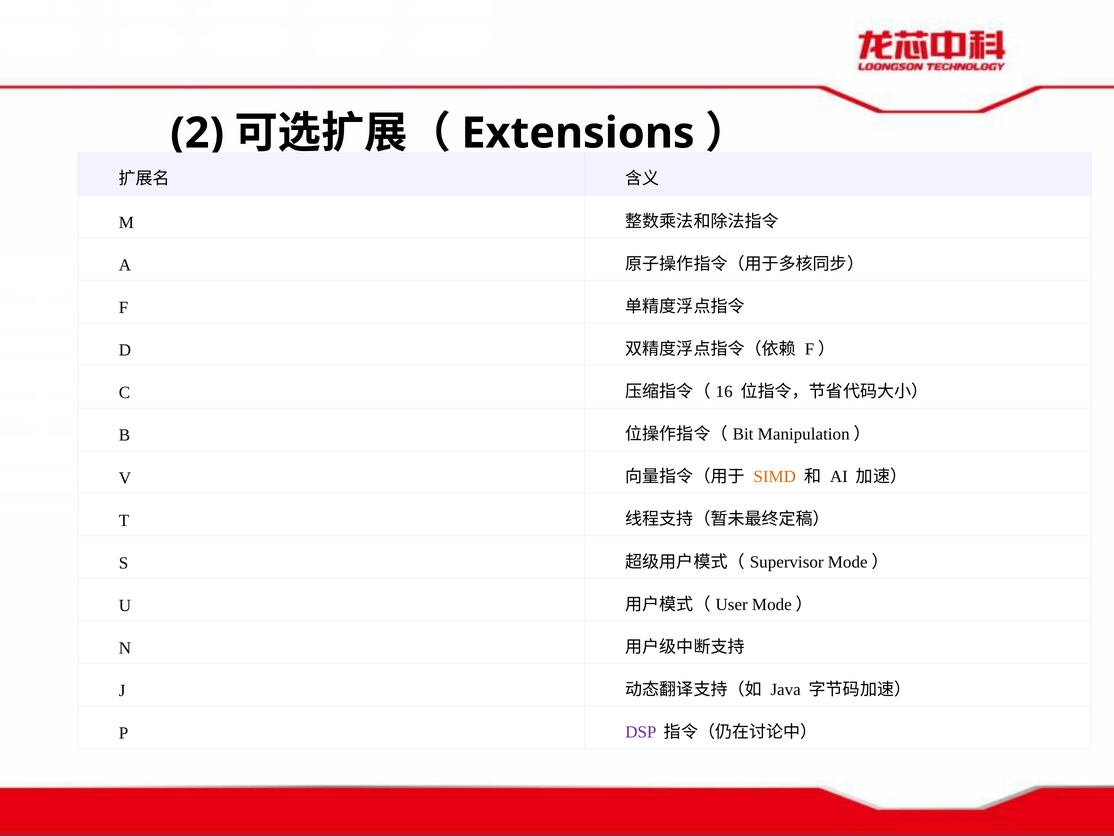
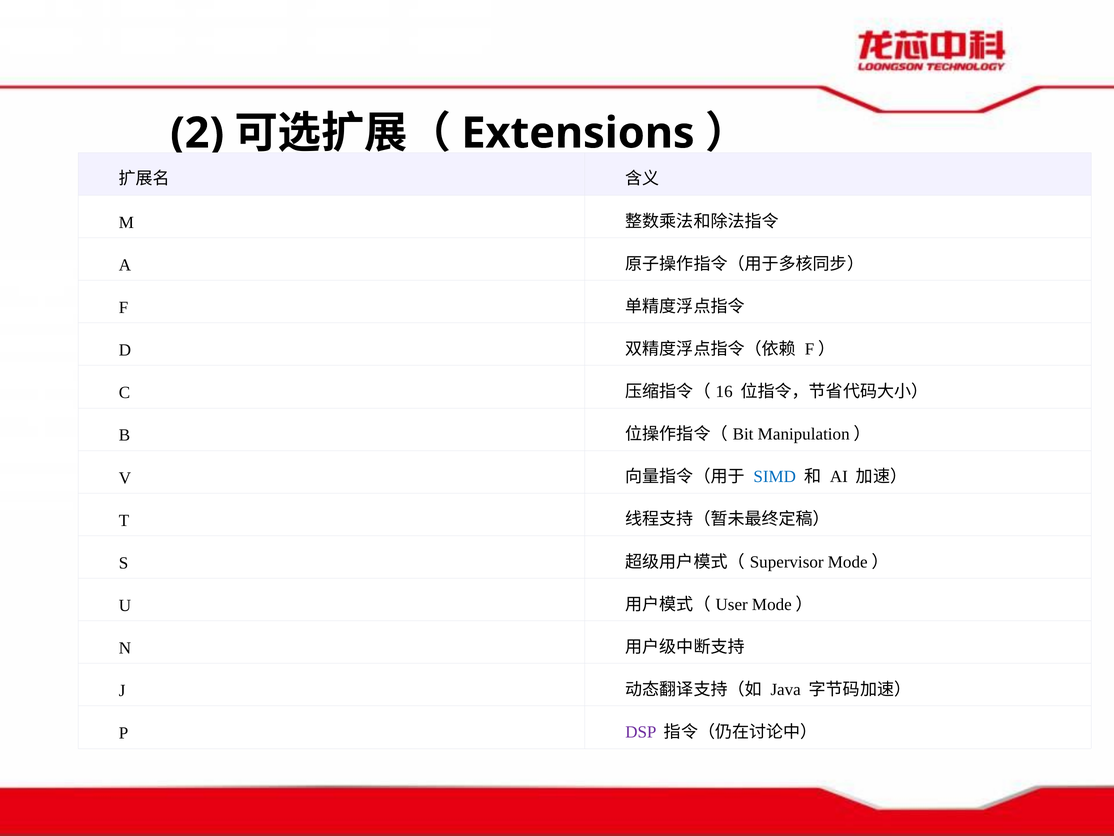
SIMD colour: orange -> blue (775, 477)
